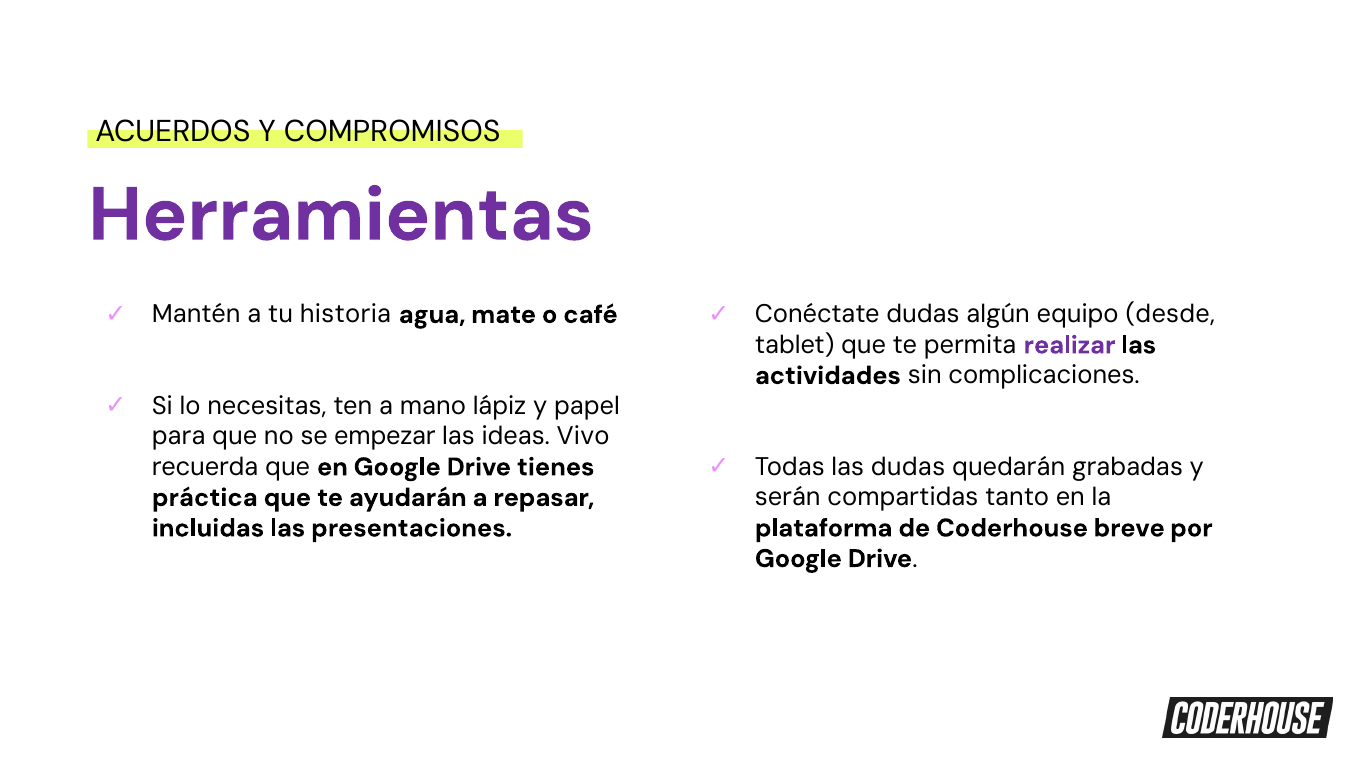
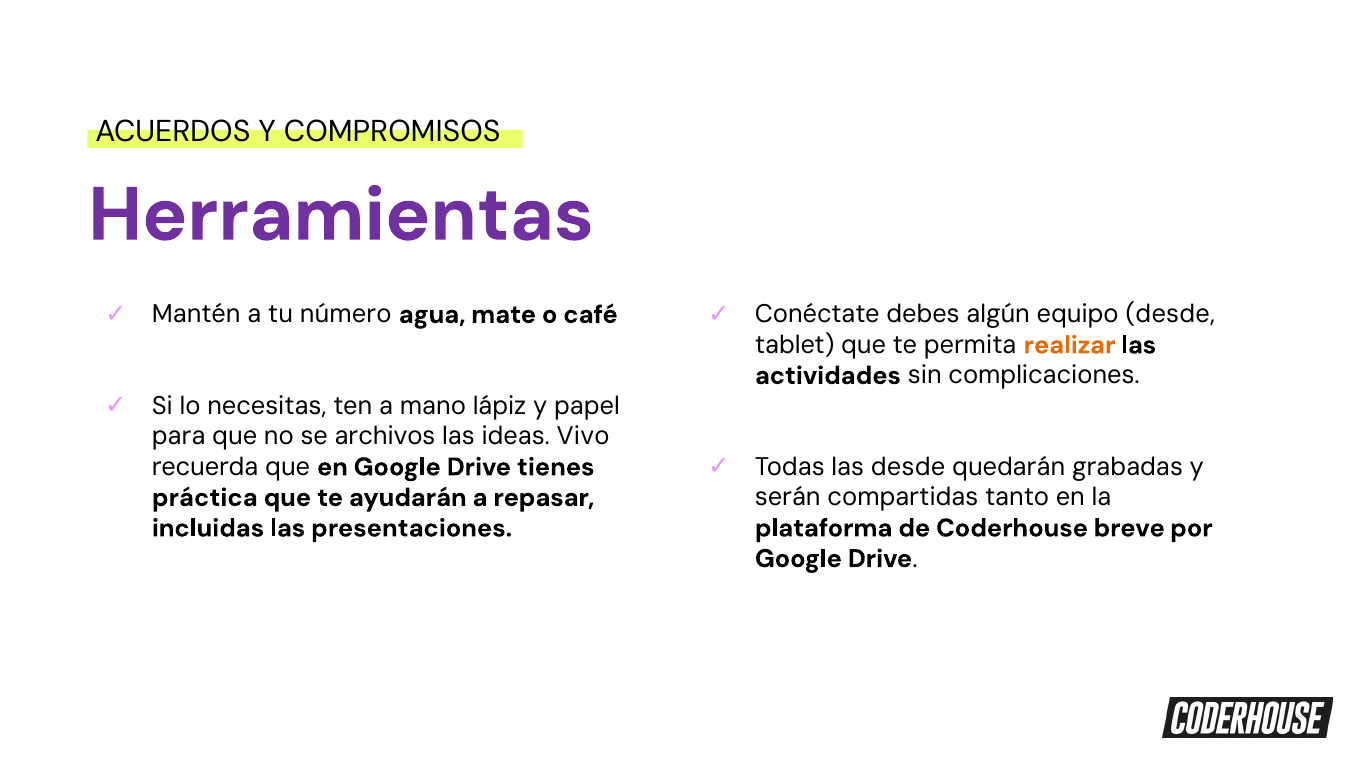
historia: historia -> número (346, 314)
Conéctate dudas: dudas -> debes (923, 314)
realizar colour: purple -> orange (1069, 345)
empezar: empezar -> archivos (385, 436)
las dudas: dudas -> desde (908, 467)
